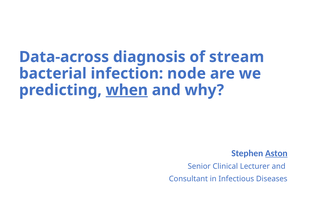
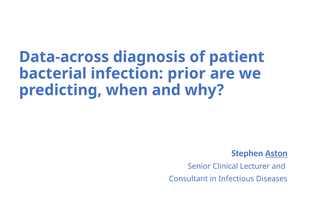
stream: stream -> patient (237, 57)
node: node -> prior (187, 73)
when underline: present -> none (127, 90)
